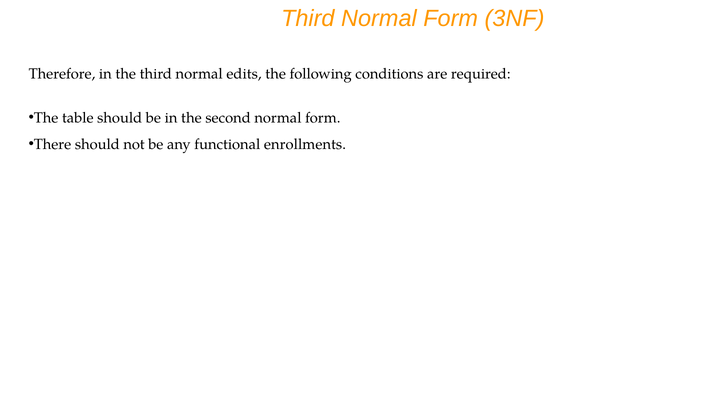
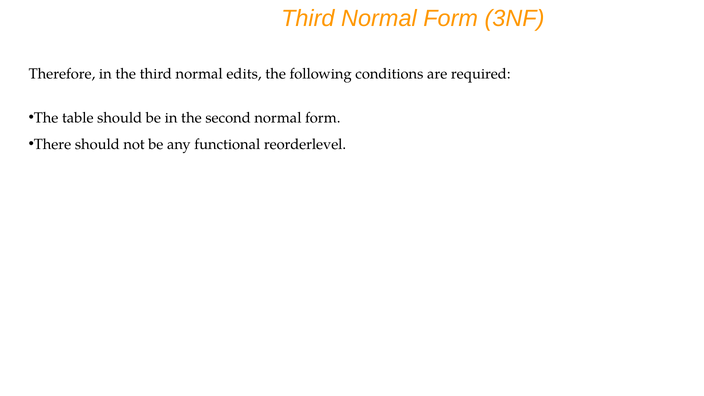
enrollments: enrollments -> reorderlevel (305, 144)
